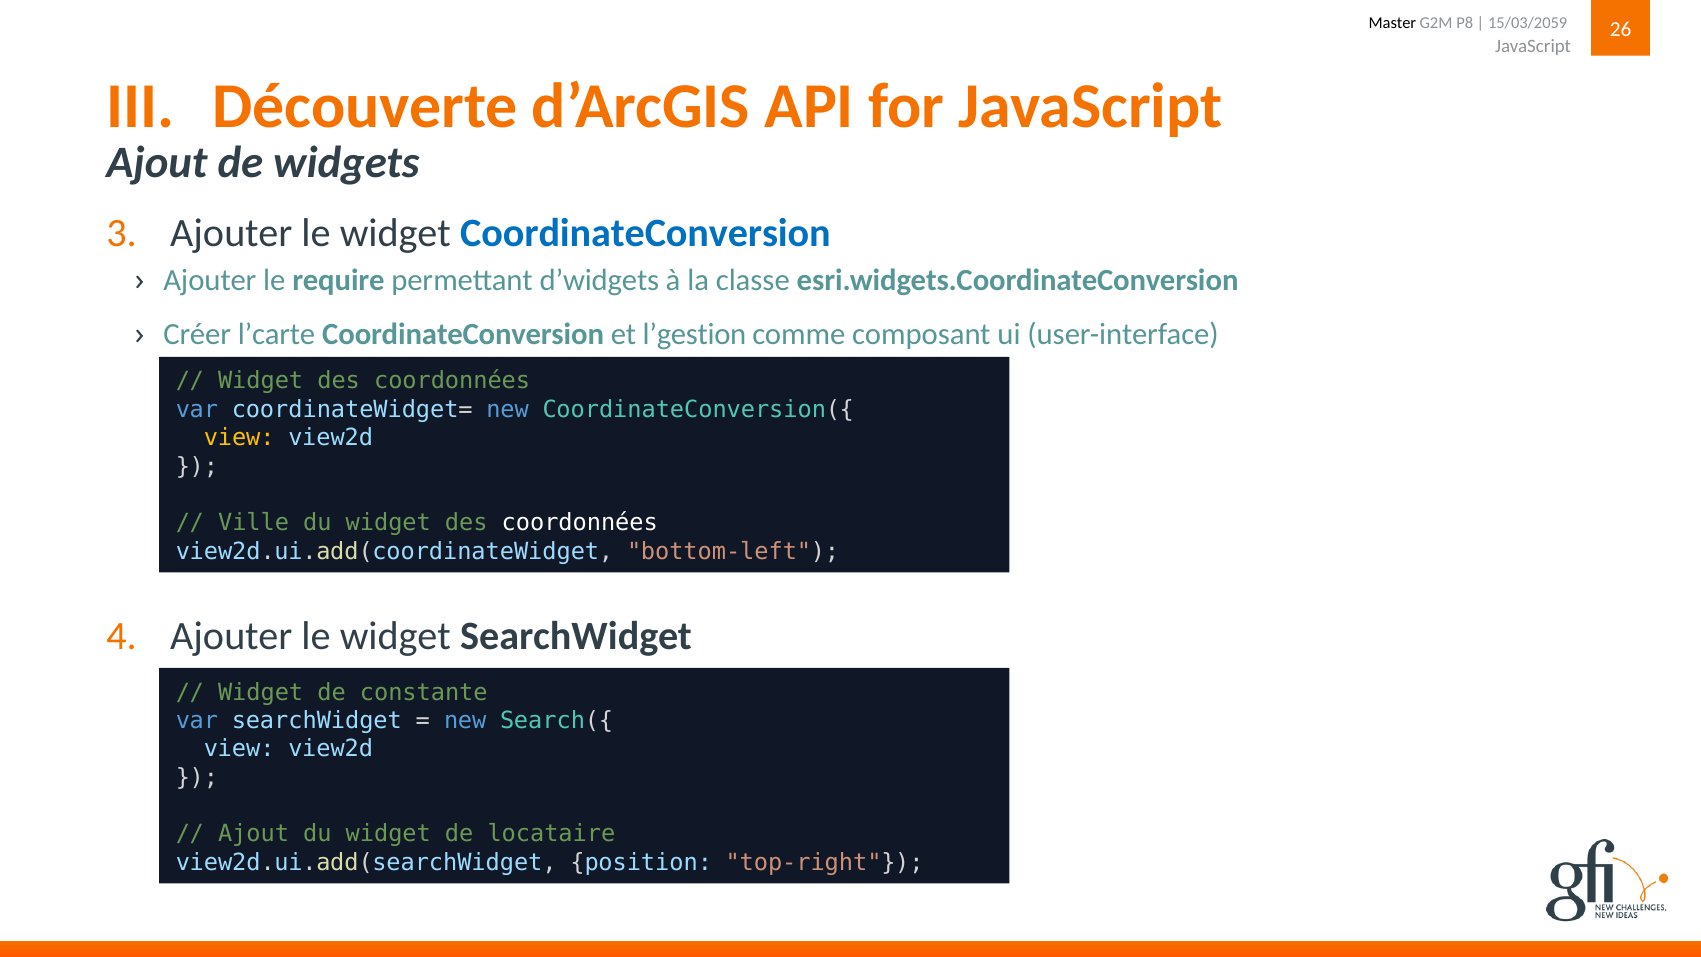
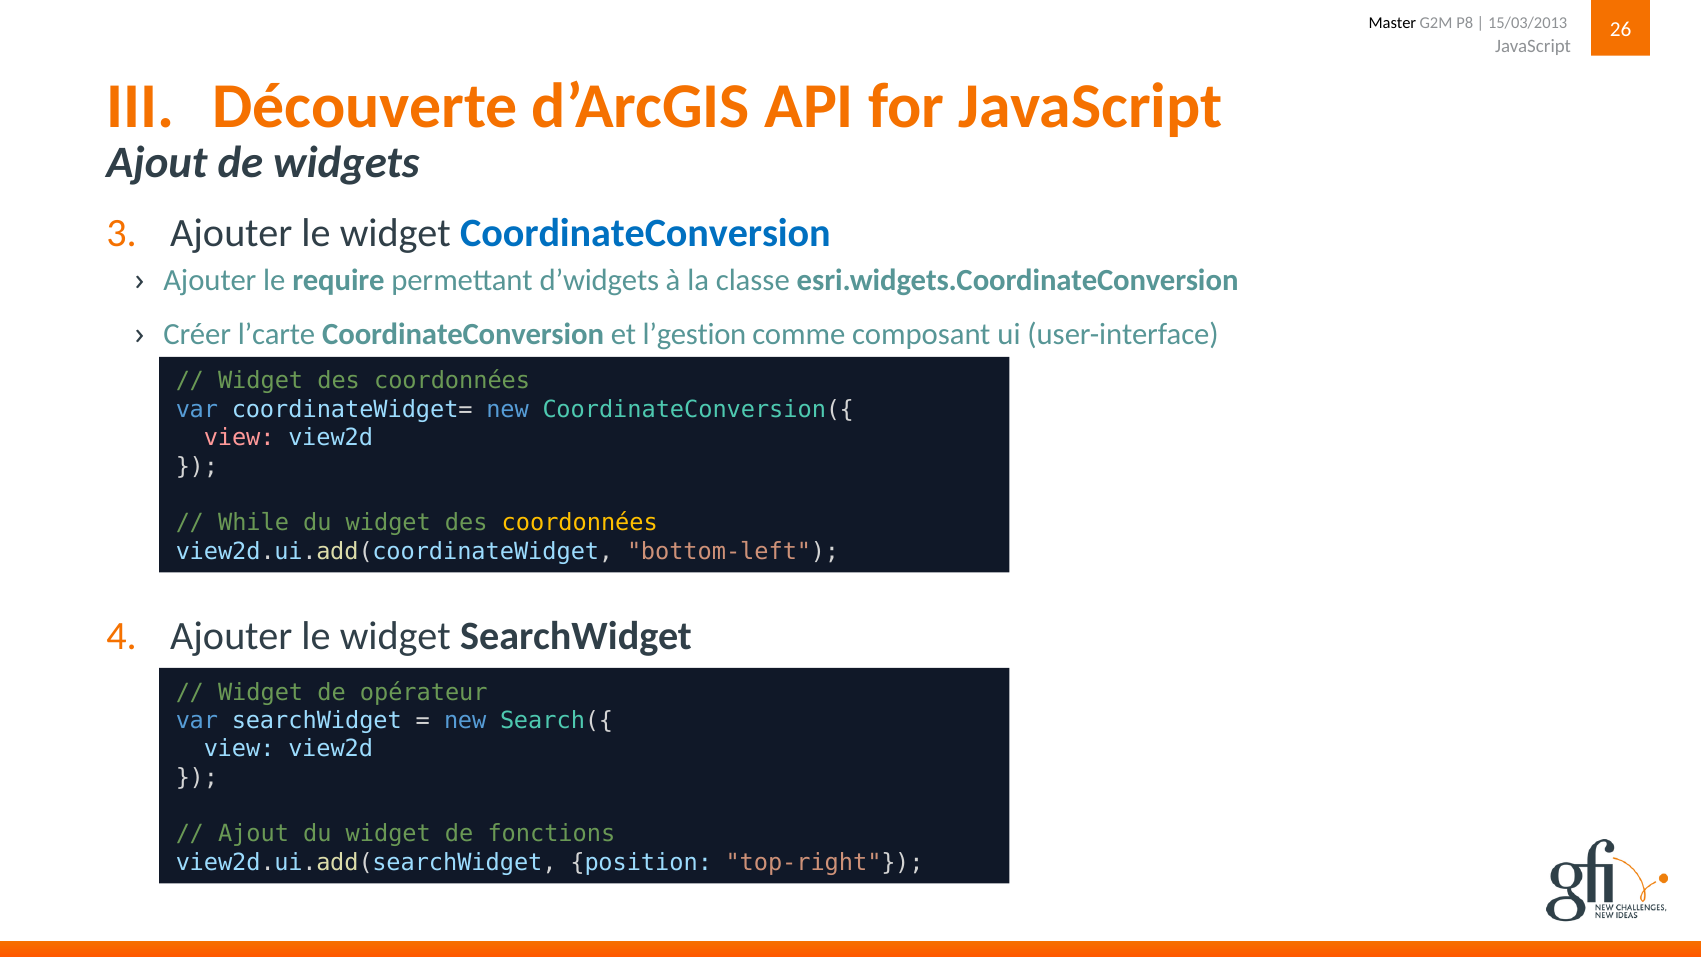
15/03/2059: 15/03/2059 -> 15/03/2013 (1528, 23)
view colour: yellow -> pink (239, 438)
Ville: Ville -> While (254, 523)
coordonnées colour: white -> yellow (580, 523)
constante: constante -> opérateur (424, 692)
locataire: locataire -> fonctions (551, 834)
